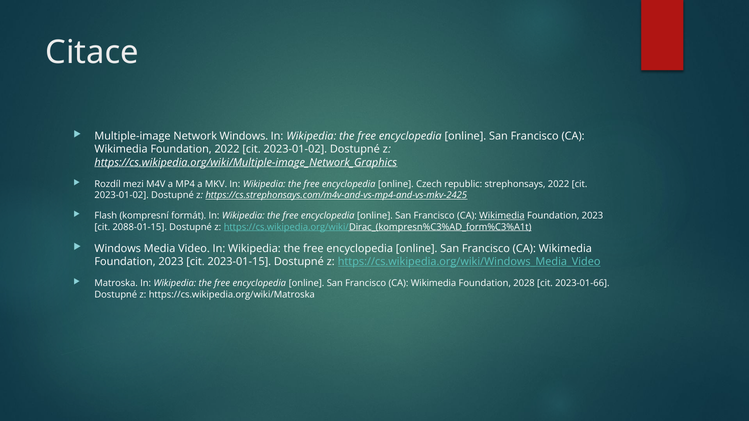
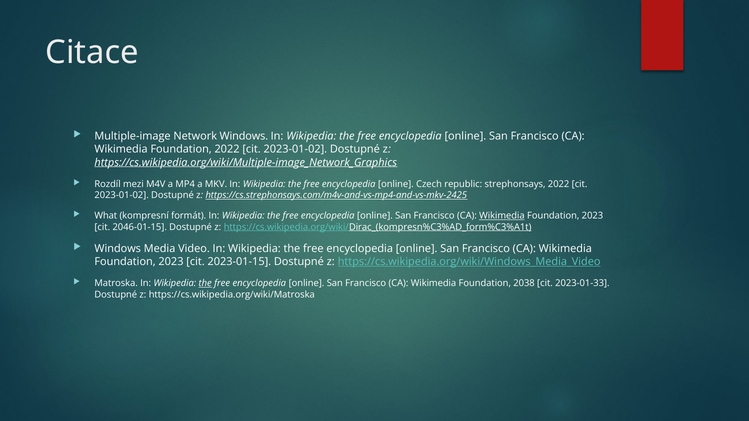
Flash: Flash -> What (106, 216)
2088-01-15: 2088-01-15 -> 2046-01-15 (140, 227)
the underline: none -> present (205, 284)
2028: 2028 -> 2038 (524, 284)
2023-01-66: 2023-01-66 -> 2023-01-33 (582, 284)
